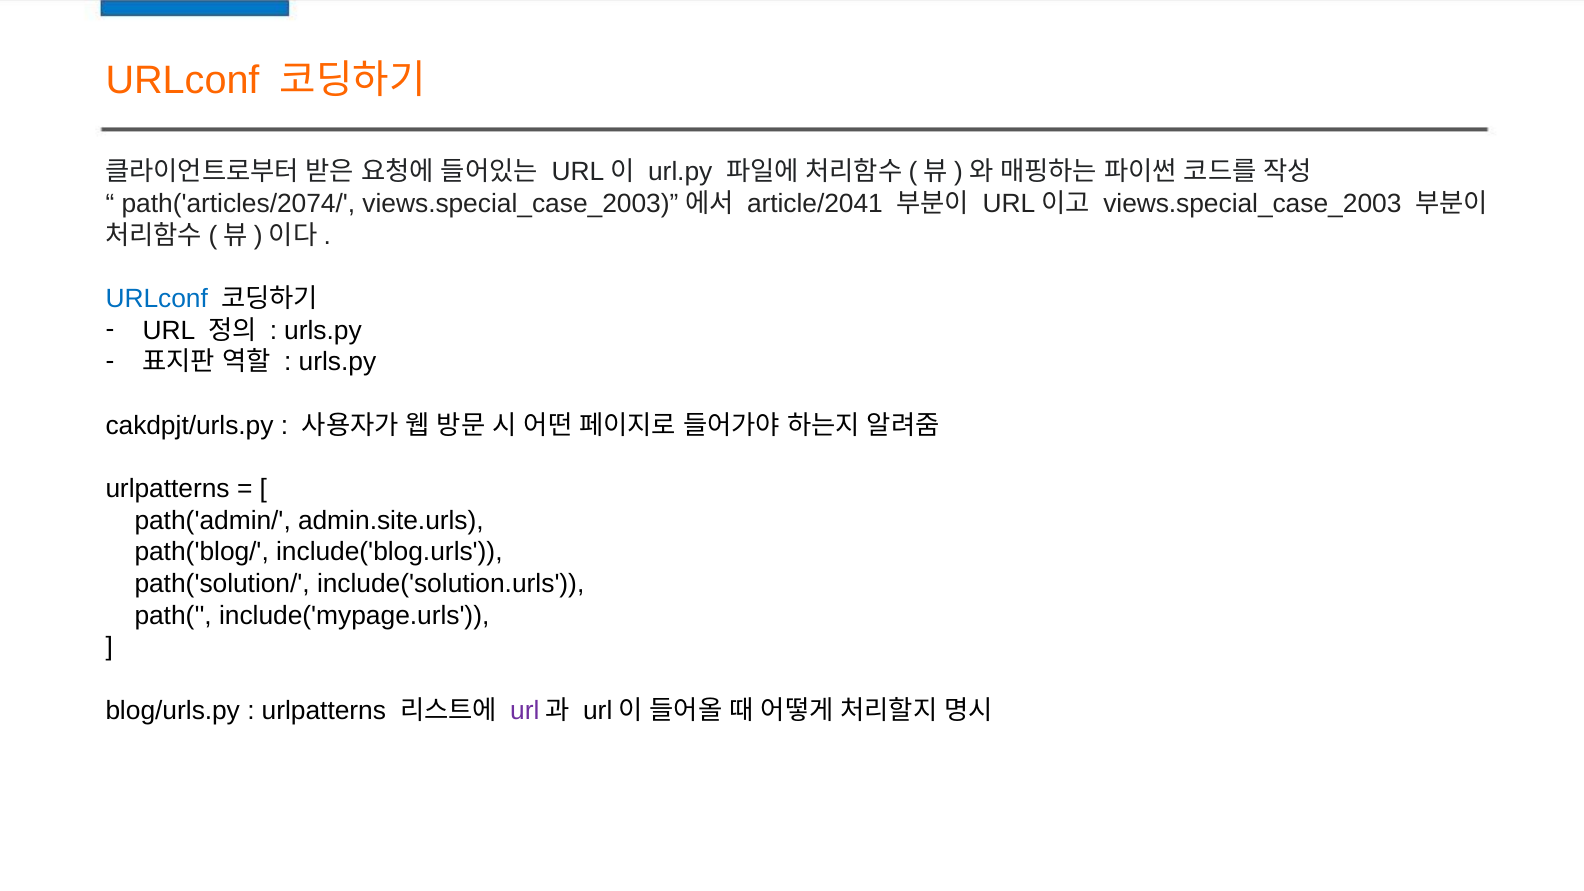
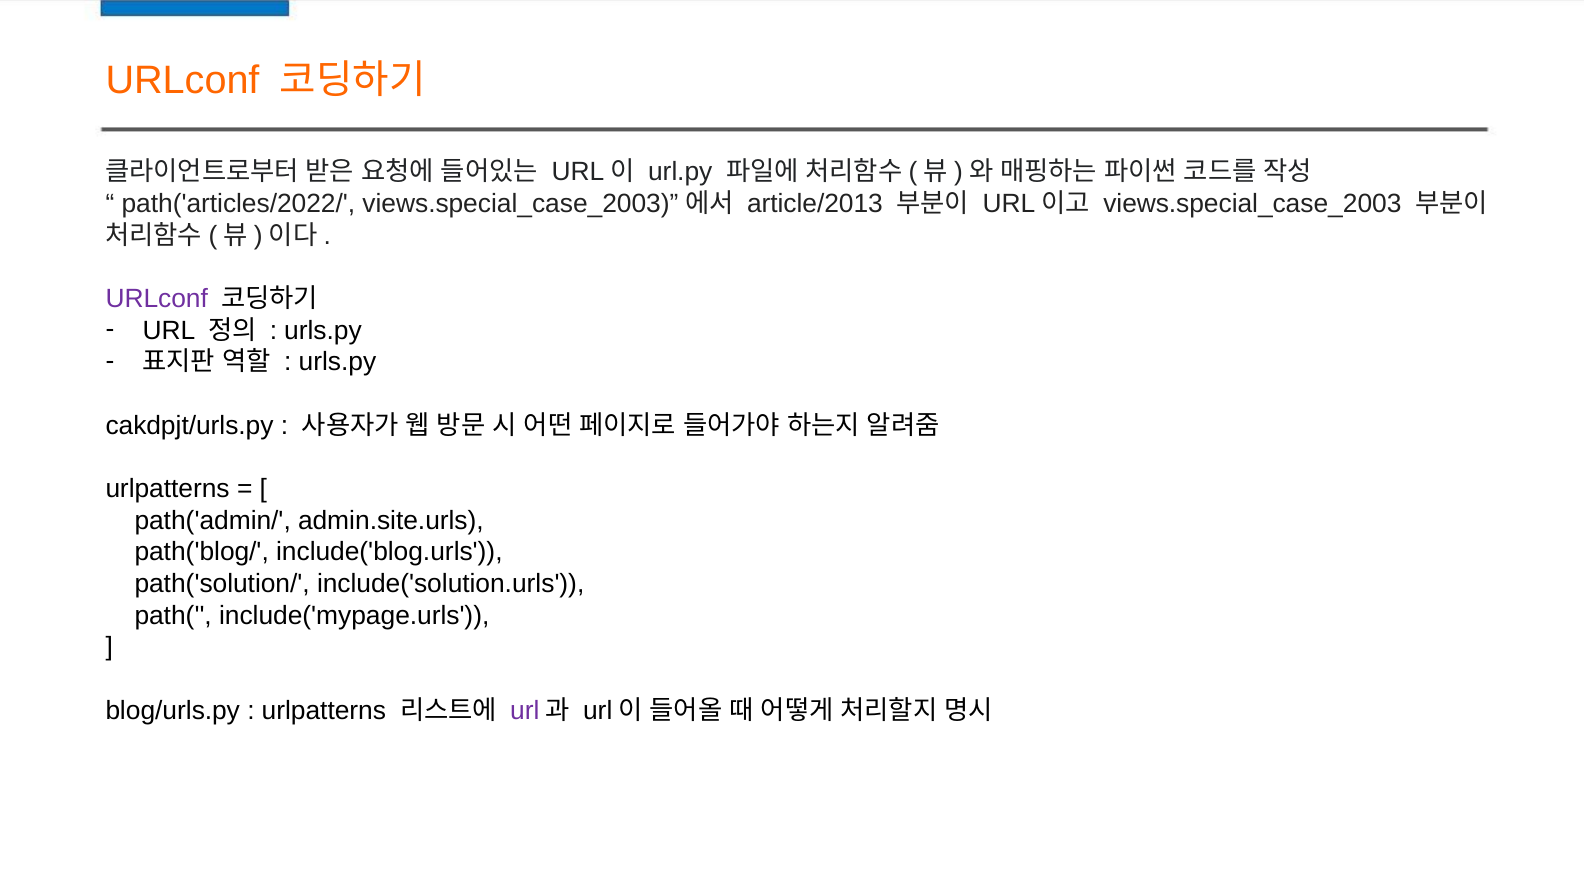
path('articles/2074/: path('articles/2074/ -> path('articles/2022/ (238, 204)
article/2041: article/2041 -> article/2013 (815, 204)
URLconf colour: blue -> purple (157, 299)
